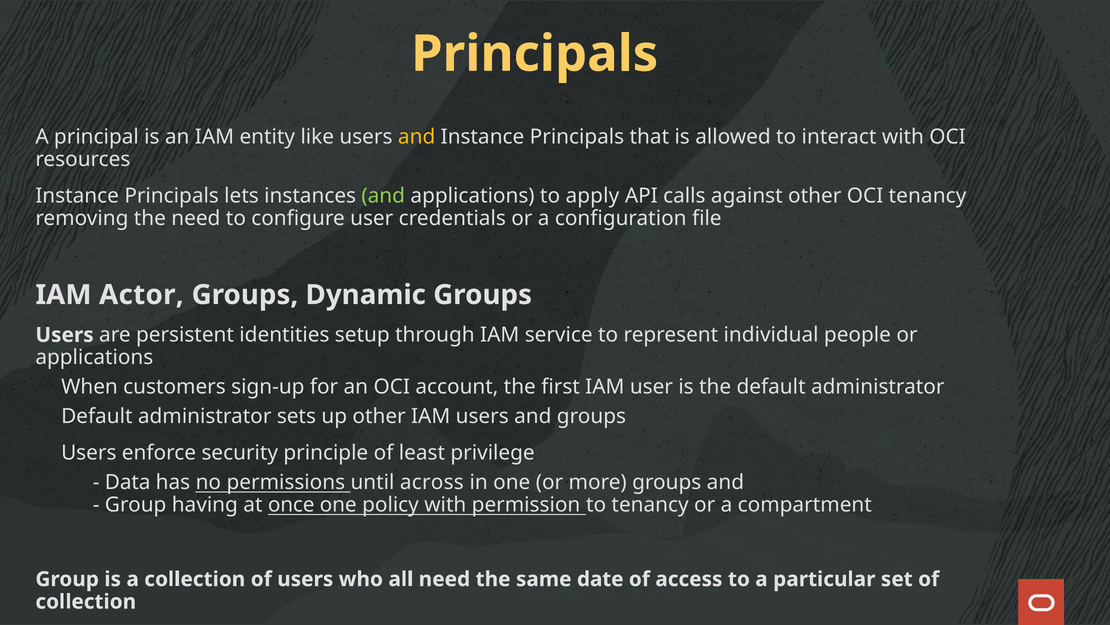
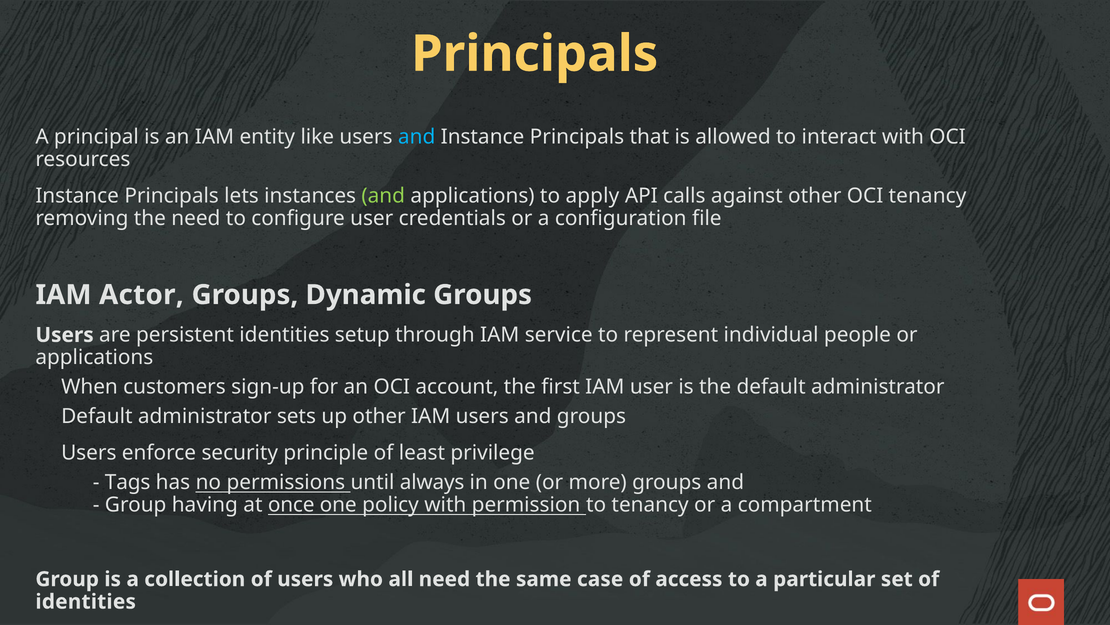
and colour: yellow -> light blue (417, 137)
Data: Data -> Tags (128, 482)
across: across -> always (432, 482)
date: date -> case (600, 579)
collection: collection -> identities (86, 601)
